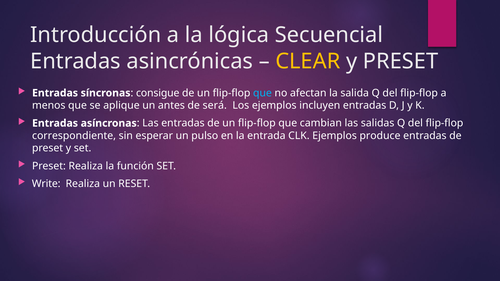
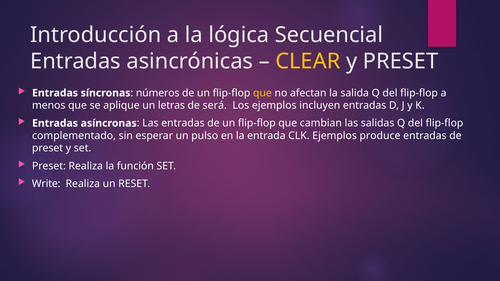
consigue: consigue -> números (158, 93)
que colour: light blue -> yellow (262, 93)
antes: antes -> letras (171, 106)
correspondiente: correspondiente -> complementado (74, 136)
